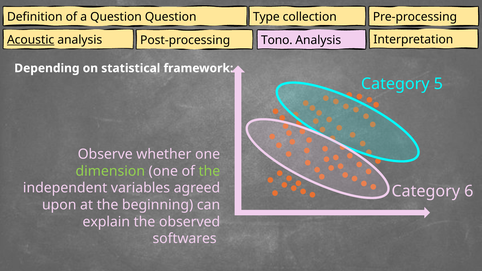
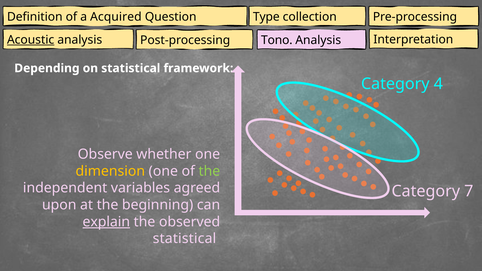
a Question: Question -> Acquired (116, 17)
5: 5 -> 4 (438, 84)
dimension colour: light green -> yellow (110, 171)
6: 6 -> 7 (469, 191)
explain underline: none -> present (106, 222)
softwares: softwares -> statistical (184, 239)
